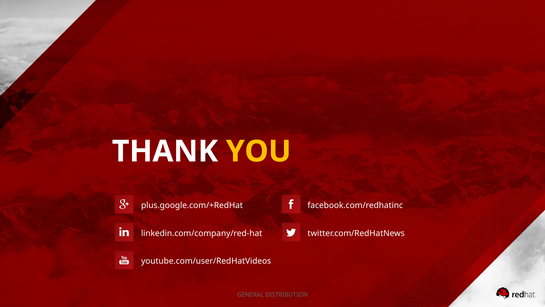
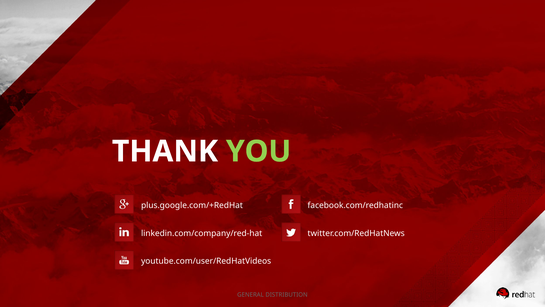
YOU colour: yellow -> light green (259, 151)
